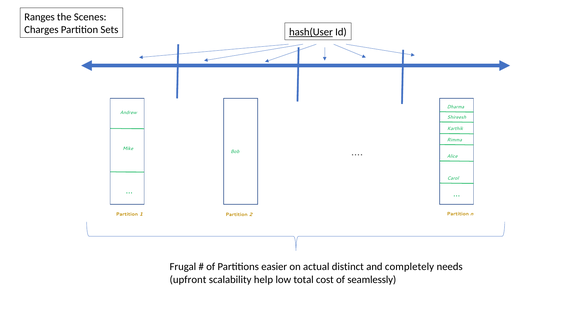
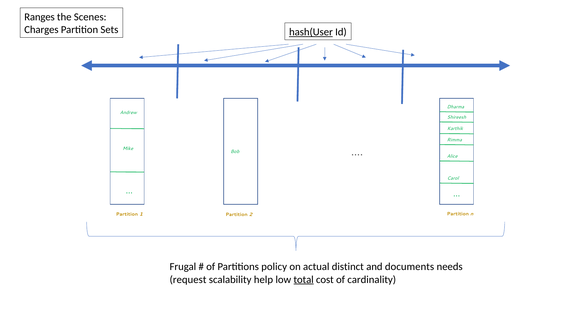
easier: easier -> policy (274, 267)
completely: completely -> documents (410, 267)
upfront: upfront -> request (188, 280)
total underline: none -> present (304, 280)
seamlessly: seamlessly -> cardinality (372, 280)
